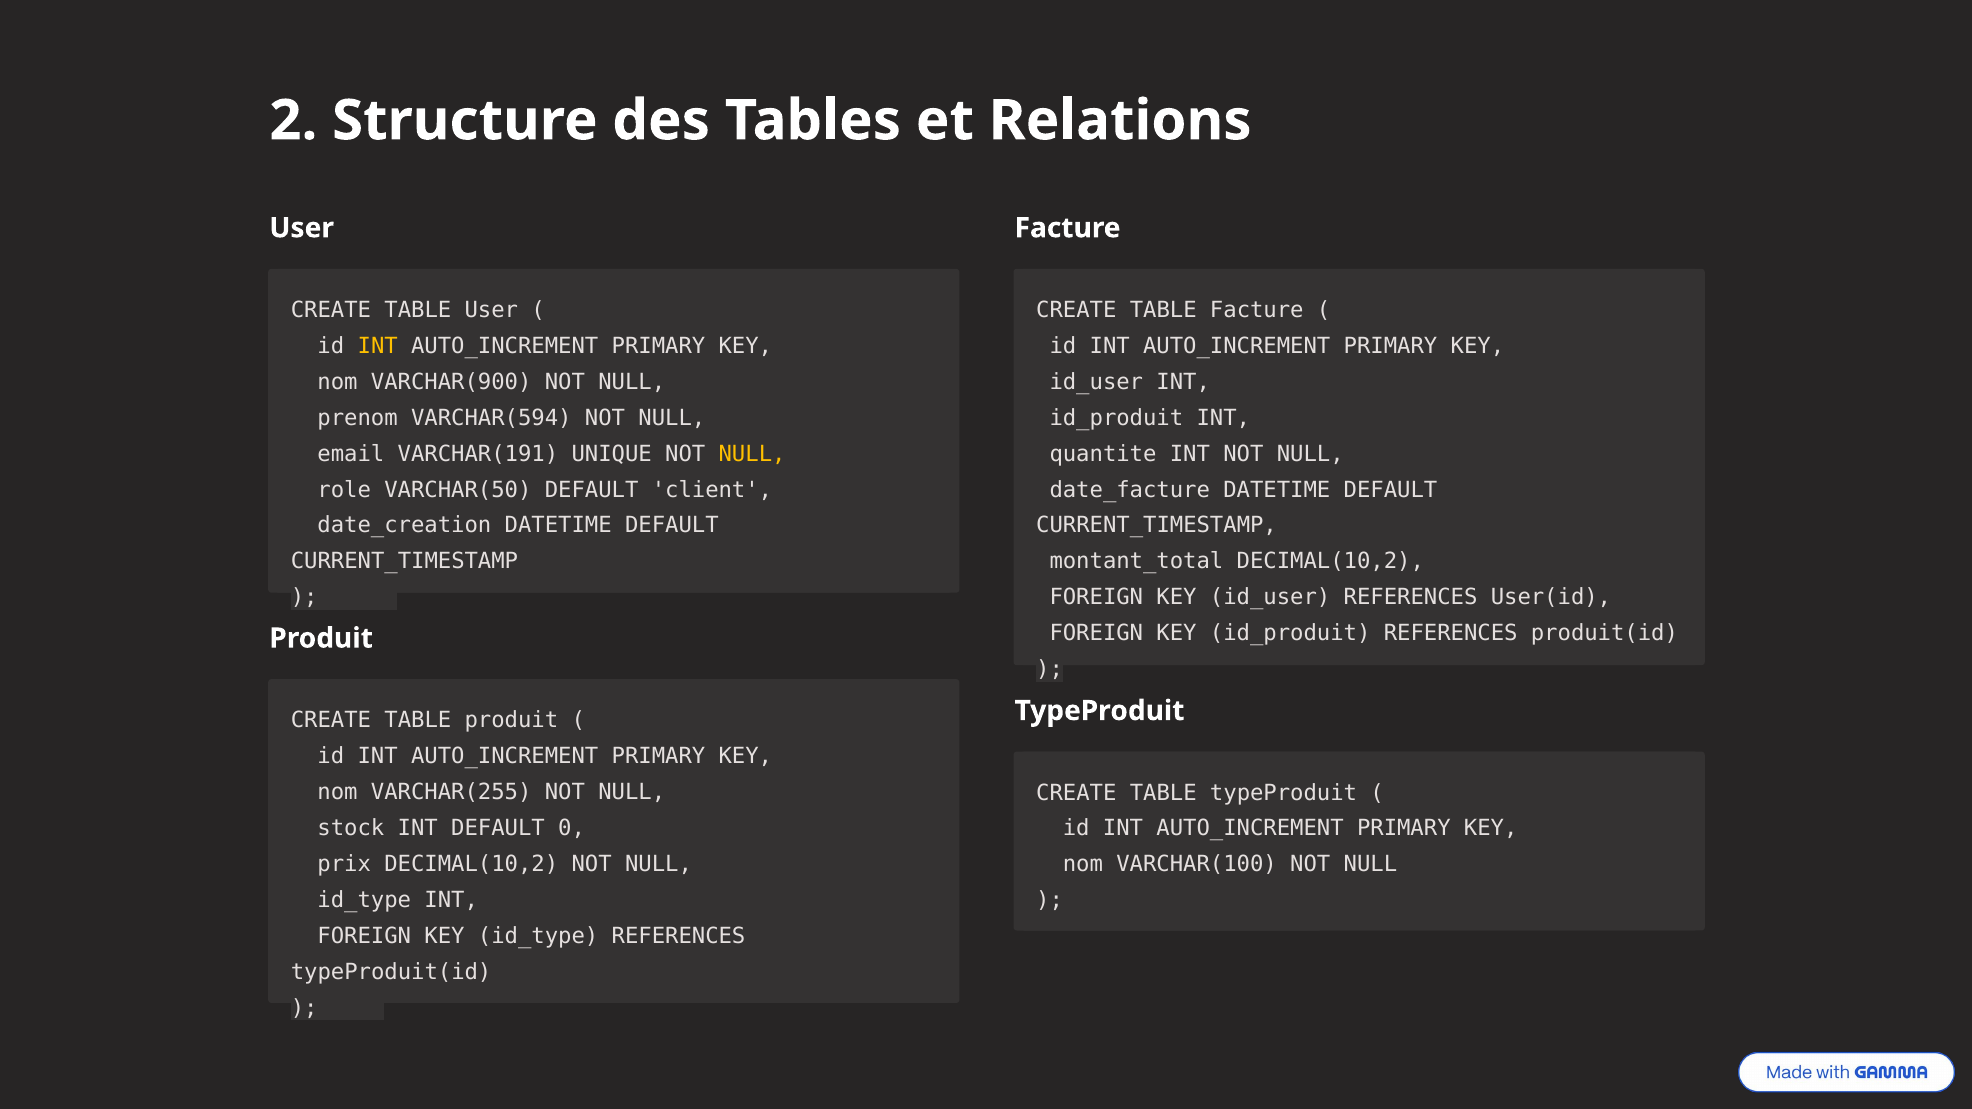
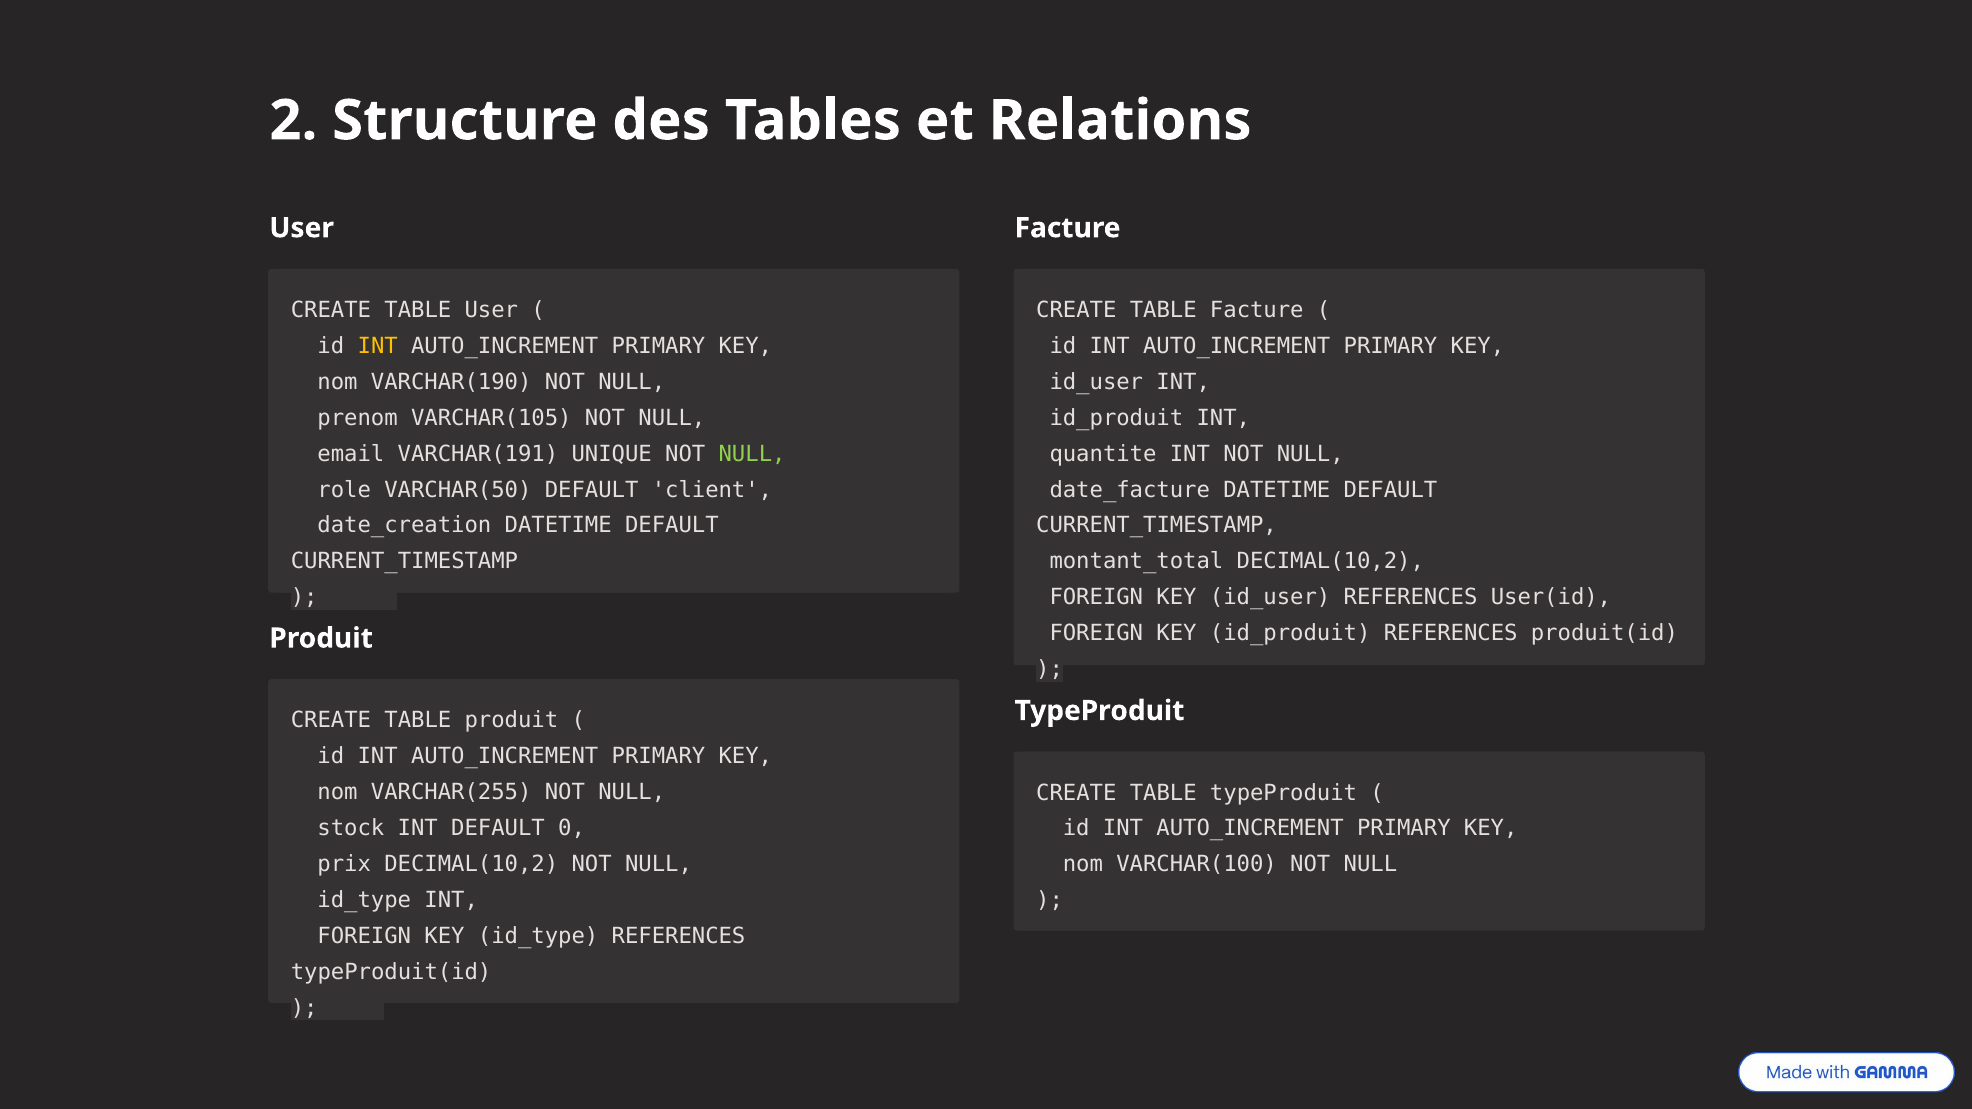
VARCHAR(900: VARCHAR(900 -> VARCHAR(190 (451, 382)
VARCHAR(594: VARCHAR(594 -> VARCHAR(105 (491, 418)
NULL colour: yellow -> light green (752, 454)
